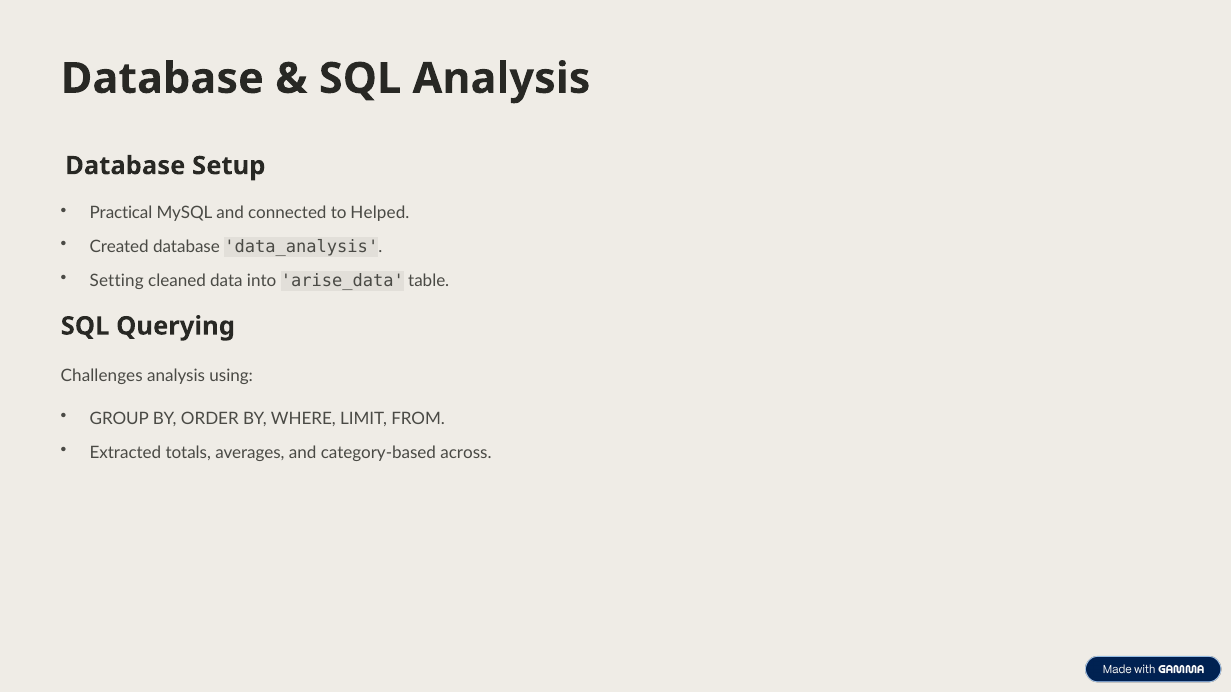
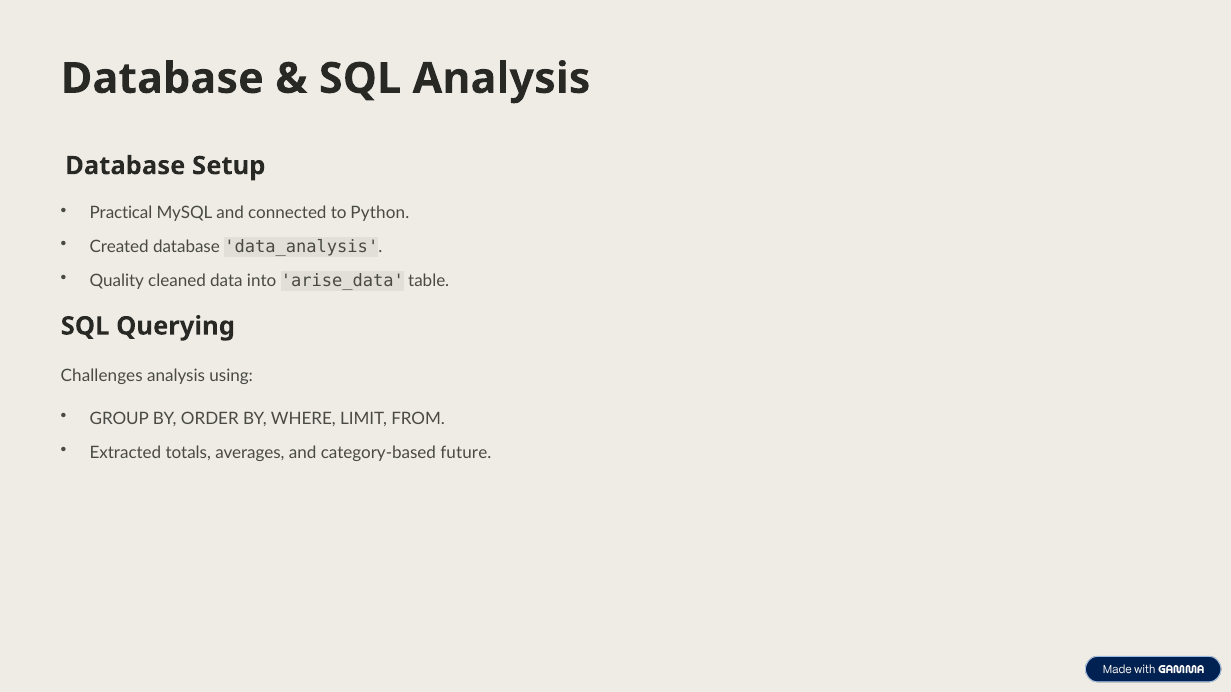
Helped: Helped -> Python (380, 213)
Setting: Setting -> Quality (117, 281)
across: across -> future (466, 453)
